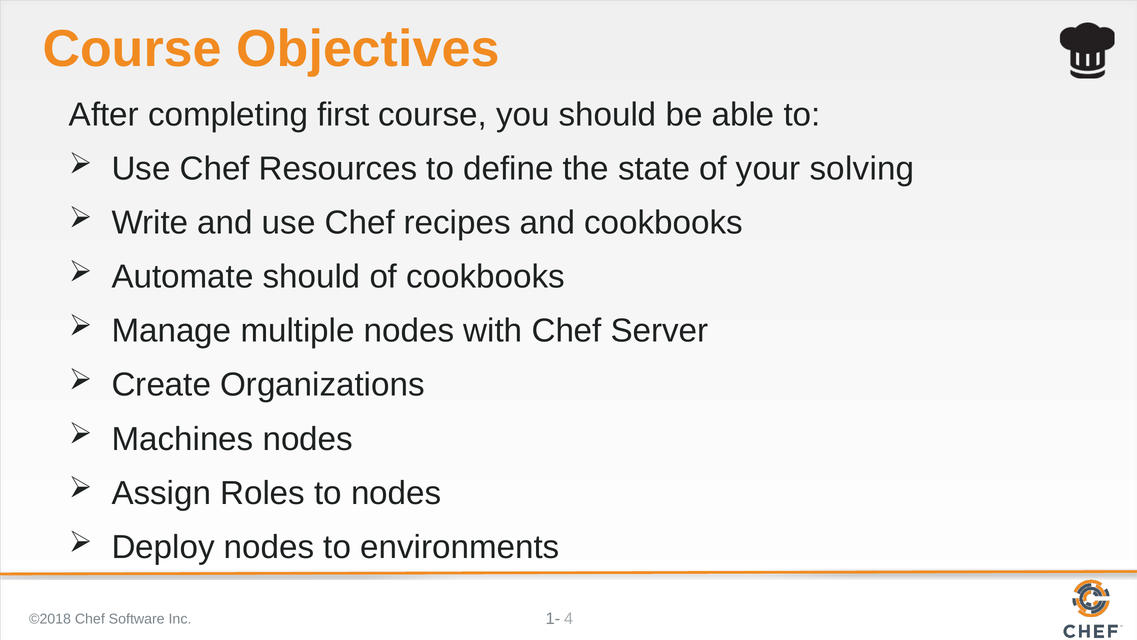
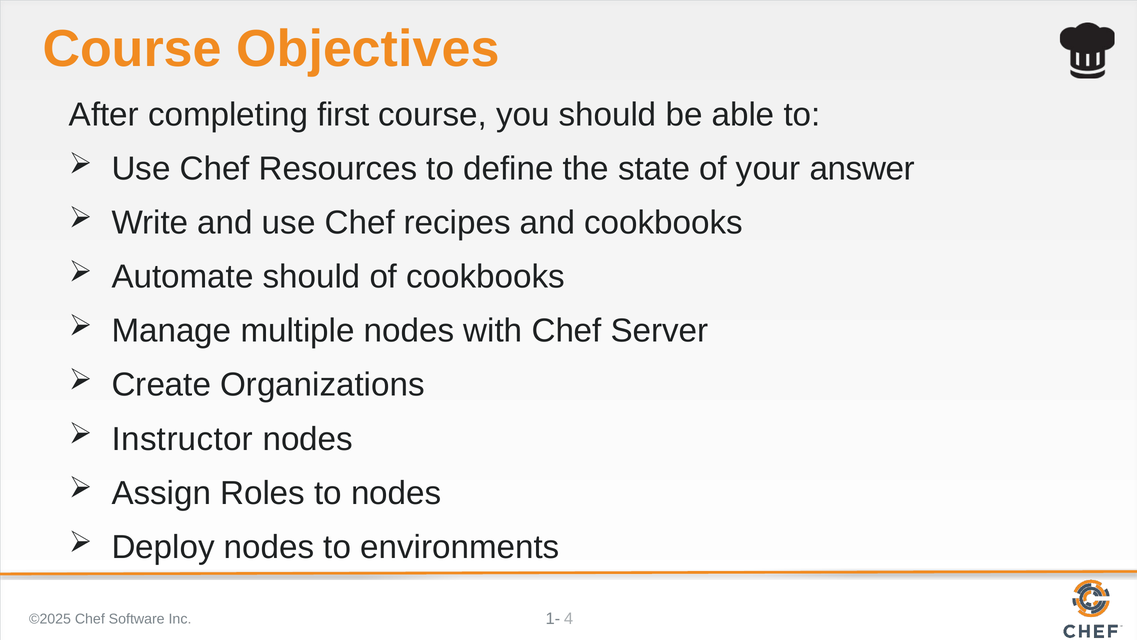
solving: solving -> answer (862, 169)
Machines: Machines -> Instructor (182, 439)
©2018: ©2018 -> ©2025 (50, 619)
